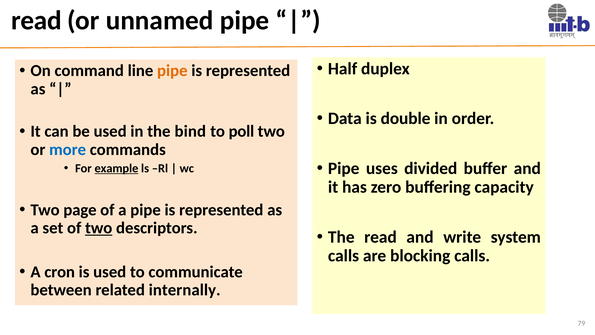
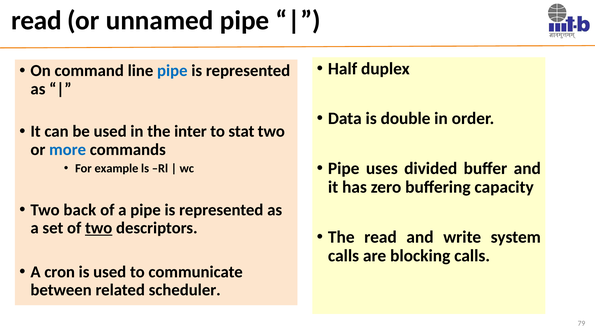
pipe colour: orange -> blue (172, 71)
bind: bind -> inter (190, 131)
poll: poll -> stat (241, 131)
example underline: present -> none (116, 168)
page: page -> back (80, 210)
internally: internally -> scheduler (185, 290)
